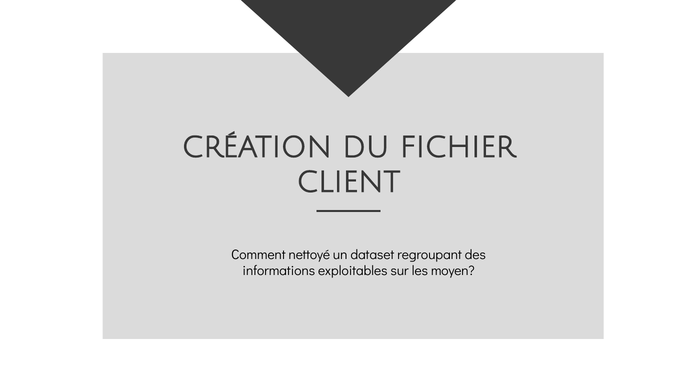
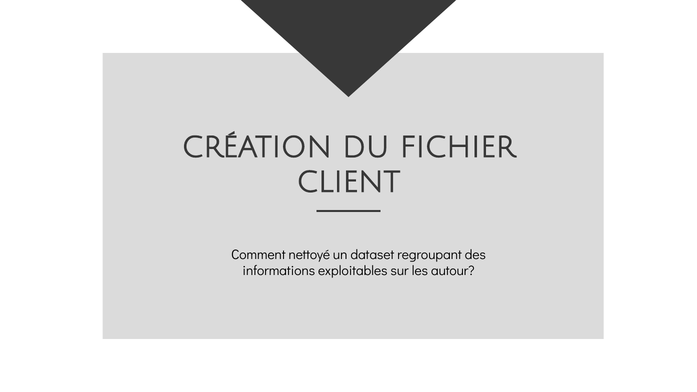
moyen: moyen -> autour (453, 271)
